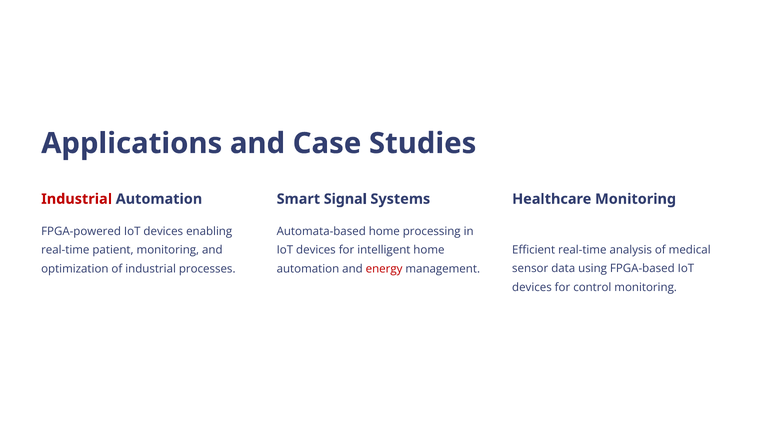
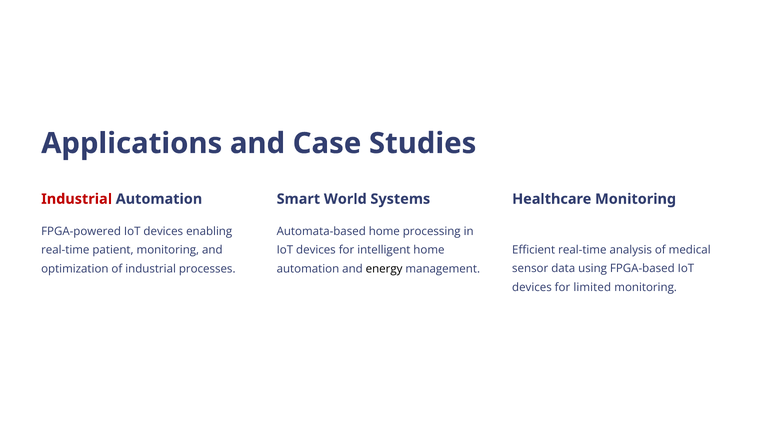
Signal: Signal -> World (345, 199)
energy colour: red -> black (384, 269)
control: control -> limited (592, 287)
